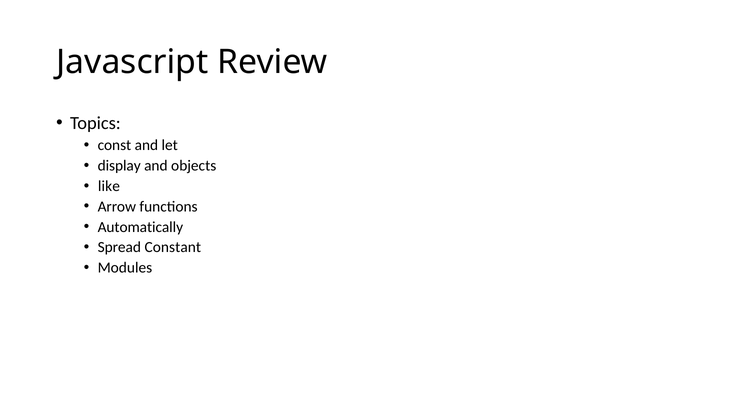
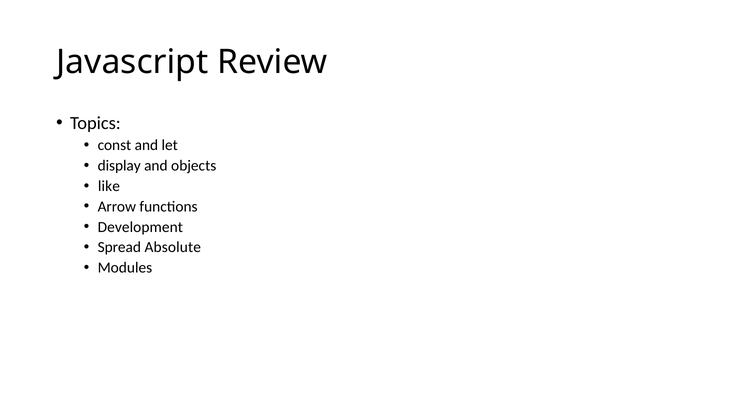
Automatically: Automatically -> Development (140, 227)
Constant: Constant -> Absolute (173, 247)
